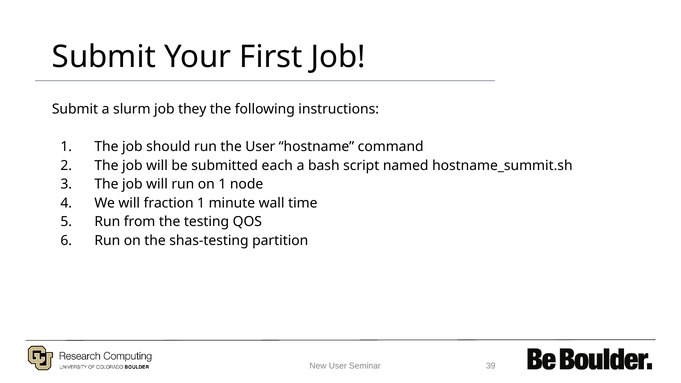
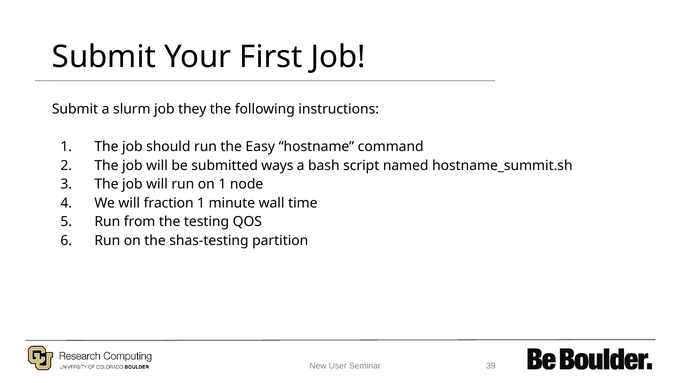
the User: User -> Easy (260, 147)
each: each -> ways (277, 166)
